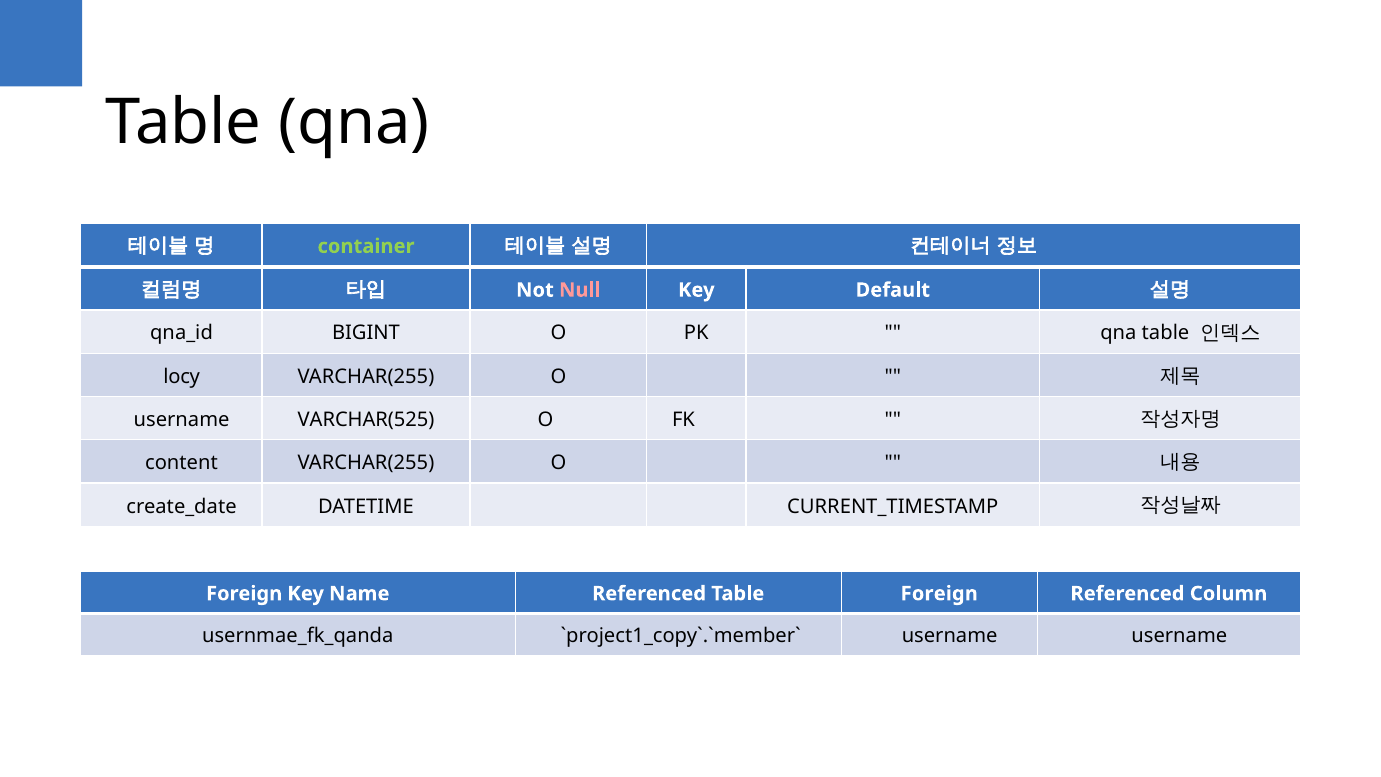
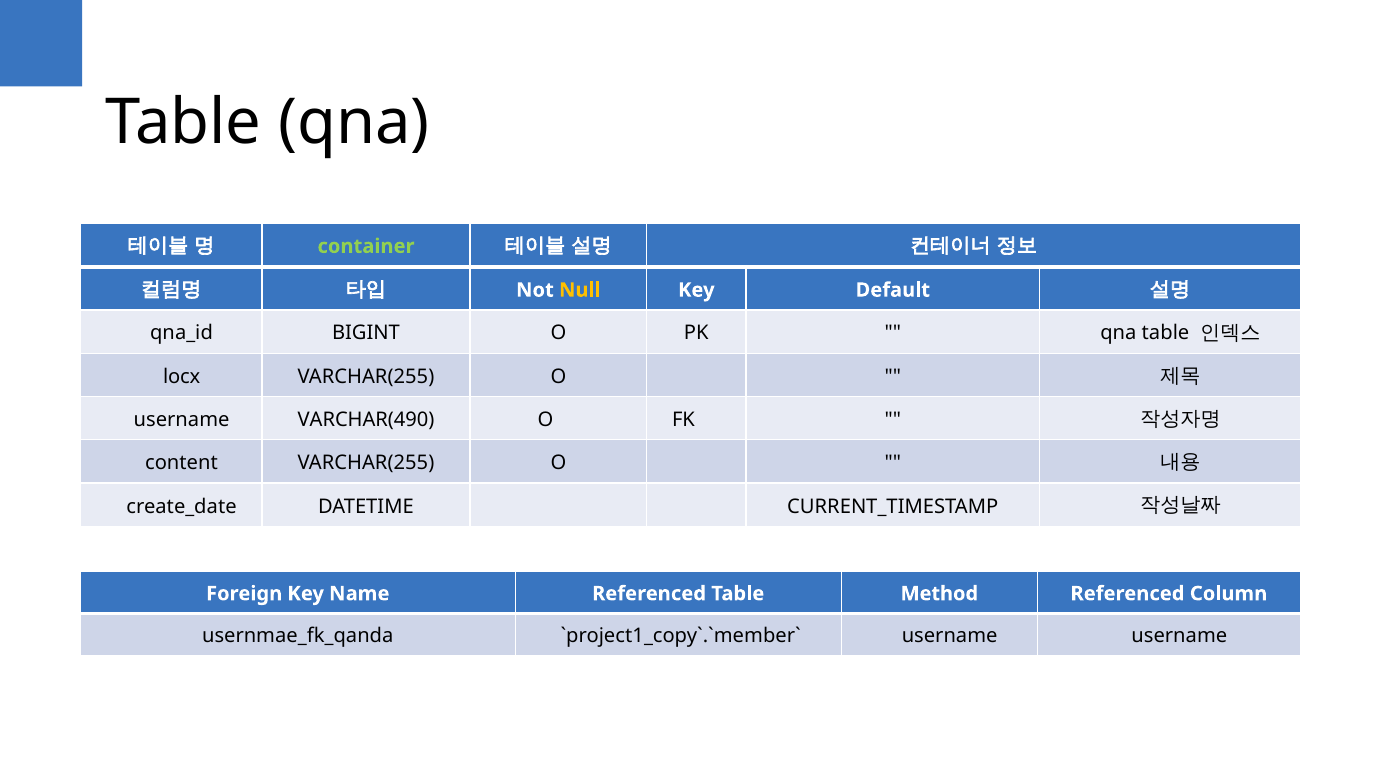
Null colour: pink -> yellow (580, 290)
locy: locy -> locx (182, 376)
VARCHAR(525: VARCHAR(525 -> VARCHAR(490 (366, 420)
Table Foreign: Foreign -> Method (939, 593)
